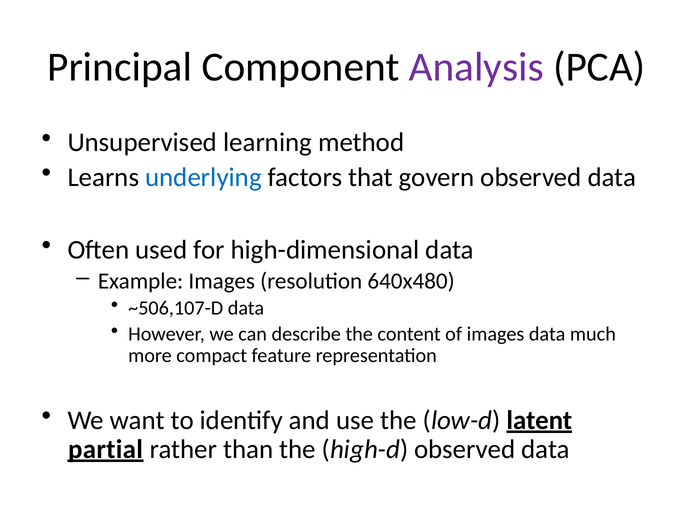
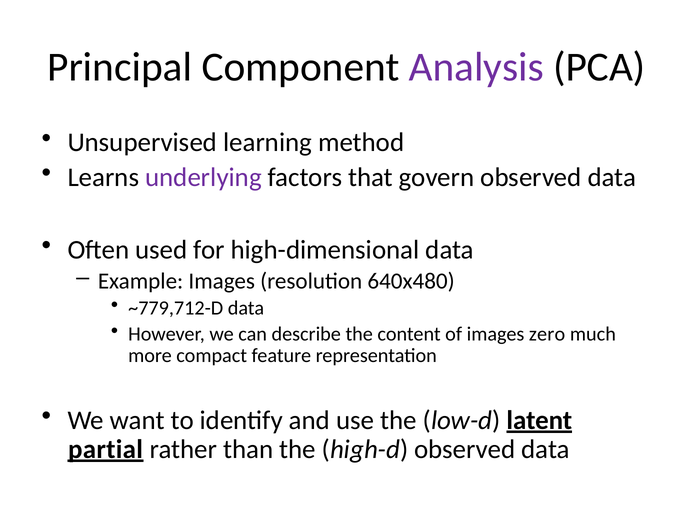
underlying colour: blue -> purple (203, 177)
~506,107-D: ~506,107-D -> ~779,712-D (176, 309)
images data: data -> zero (547, 335)
